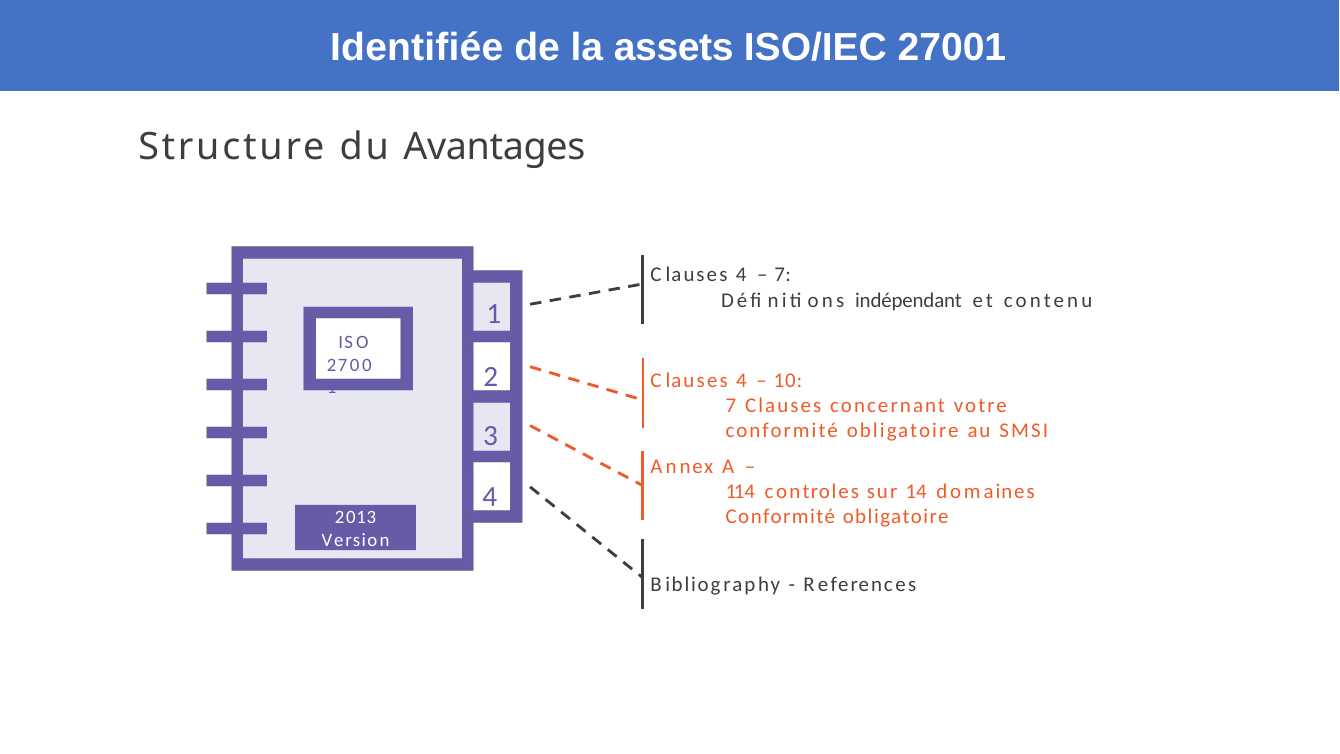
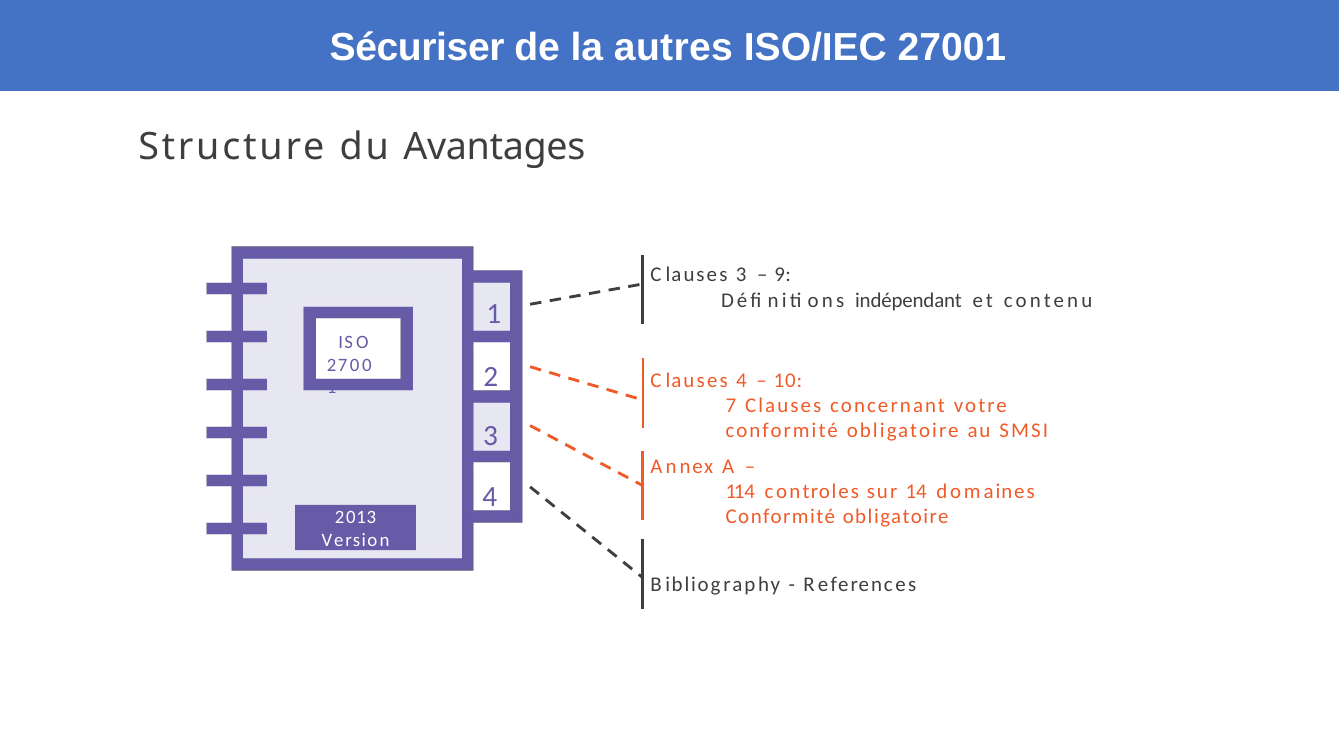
Identifiée: Identifiée -> Sécuriser (417, 47)
assets: assets -> autres (673, 47)
4: 4 -> 3 (741, 275)
7: 7 -> 9 (783, 275)
